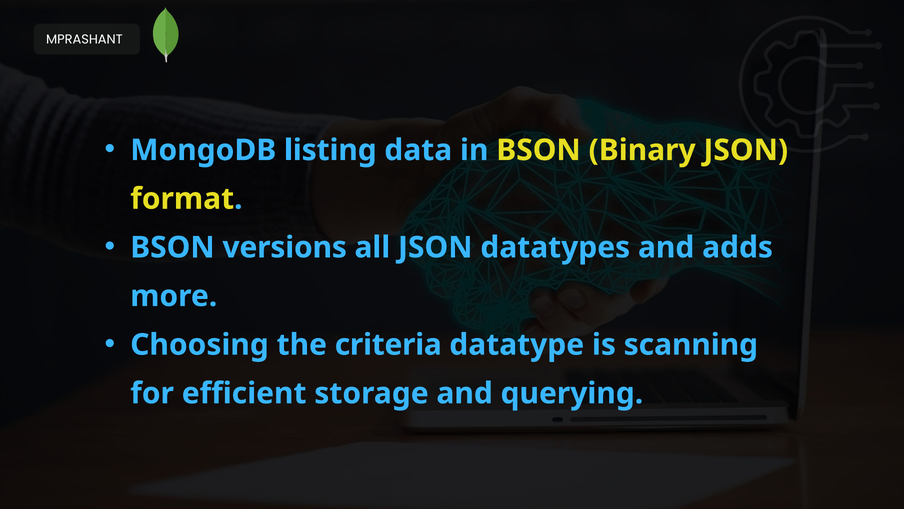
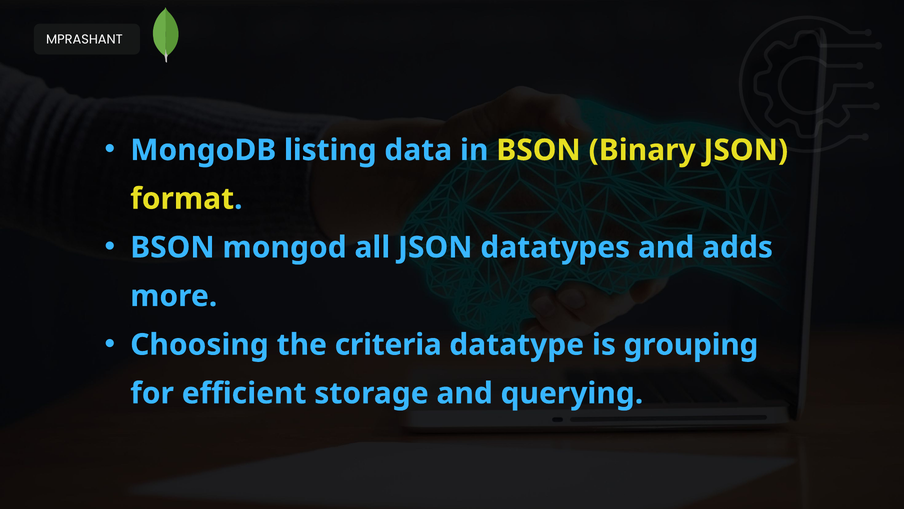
versions: versions -> mongod (285, 247)
scanning: scanning -> grouping (691, 344)
